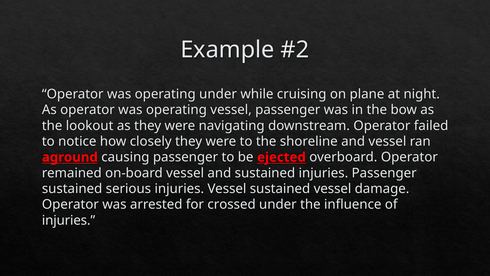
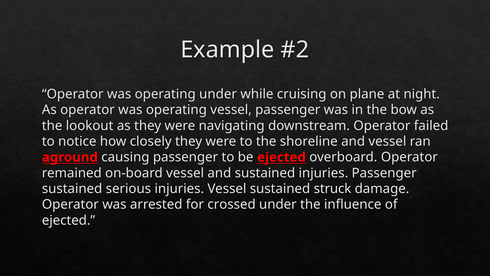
sustained vessel: vessel -> struck (333, 189)
injuries: injuries -> ejected (69, 220)
